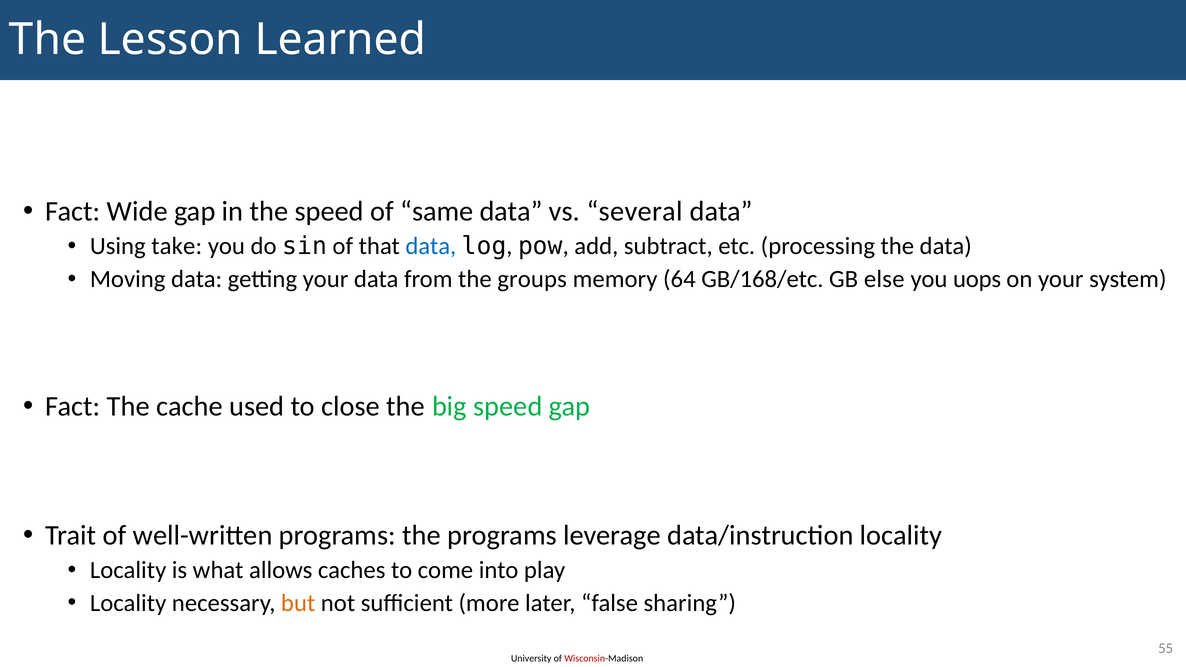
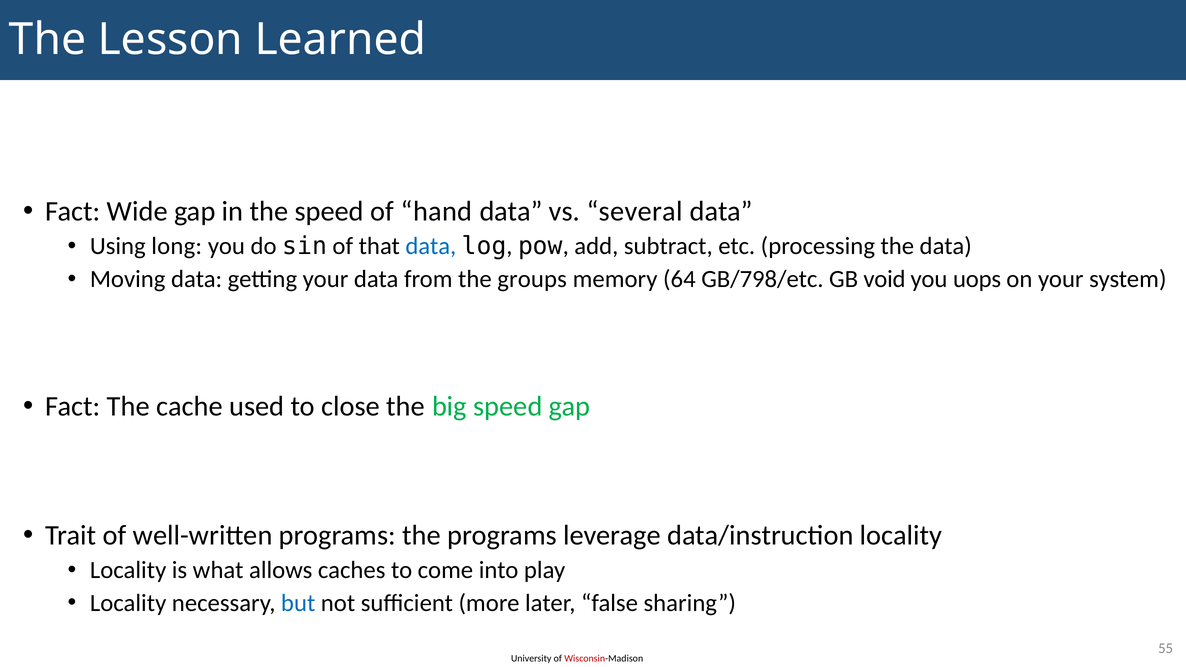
same: same -> hand (437, 211)
take: take -> long (177, 246)
GB/168/etc: GB/168/etc -> GB/798/etc (762, 279)
else: else -> void (884, 279)
but colour: orange -> blue (298, 603)
